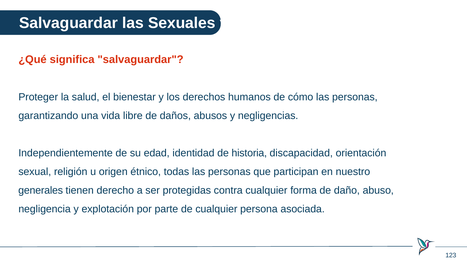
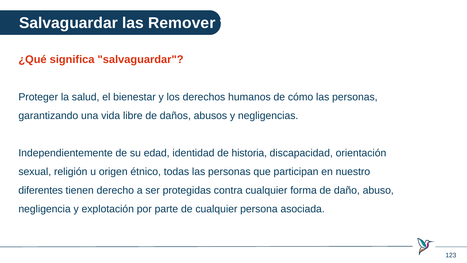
Sexuales: Sexuales -> Remover (182, 23)
generales: generales -> diferentes (41, 190)
